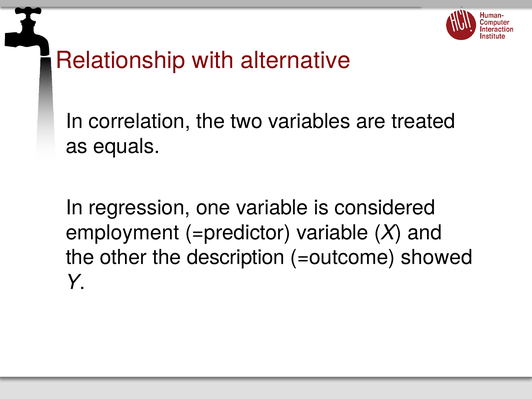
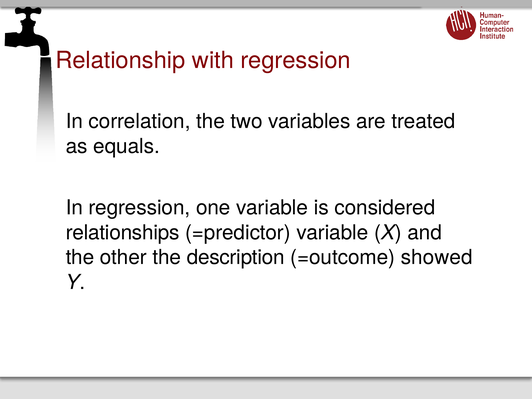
with alternative: alternative -> regression (296, 60)
employment: employment -> relationships (123, 233)
